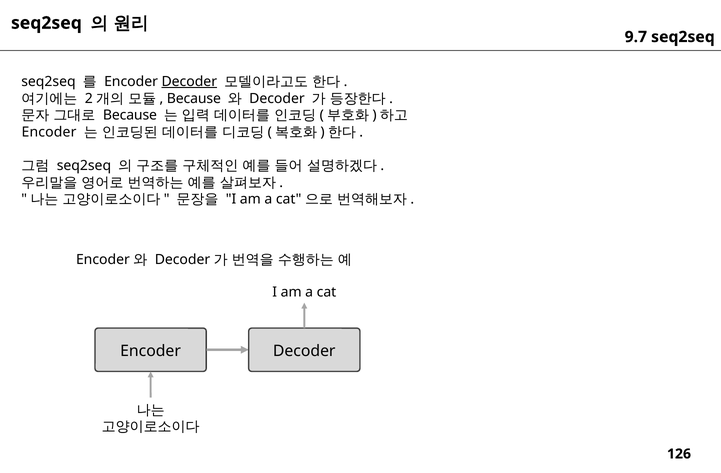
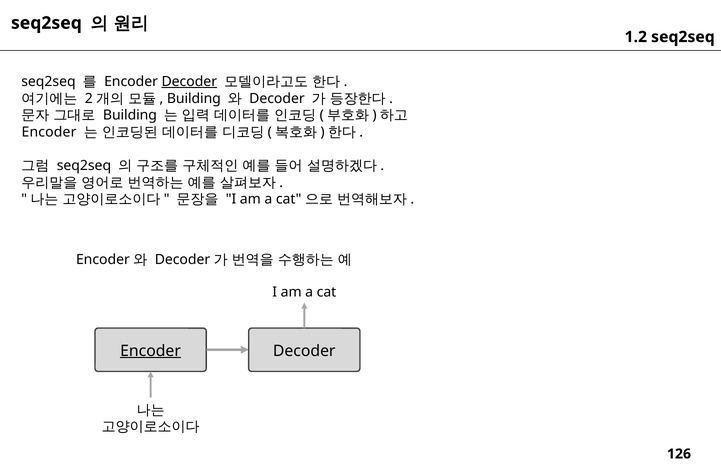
9.7: 9.7 -> 1.2 (636, 37)
Because: Because -> Building (194, 99)
Because: Because -> Building (130, 115)
Encoder underline: none -> present (151, 351)
